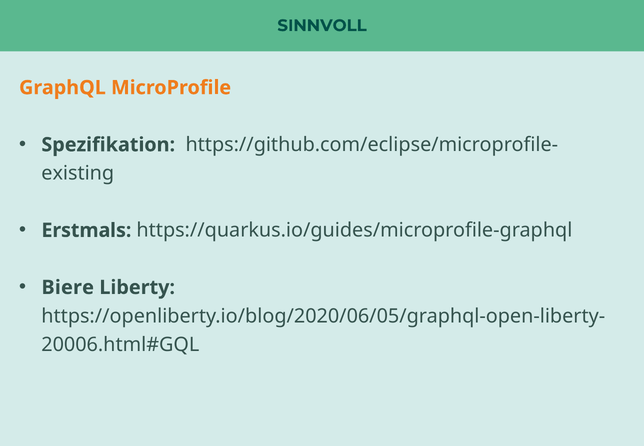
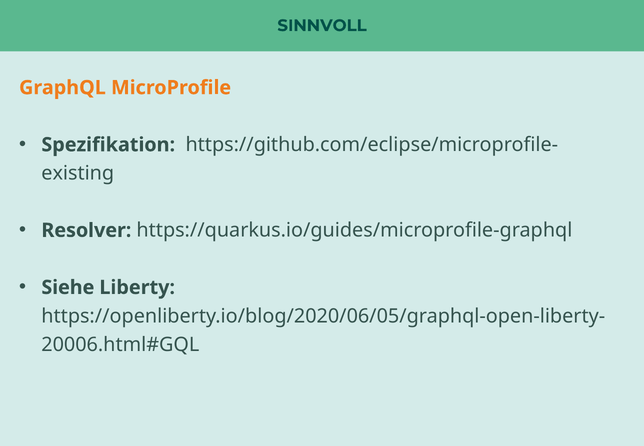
Erstmals: Erstmals -> Resolver (86, 230)
Biere: Biere -> Siehe (68, 287)
